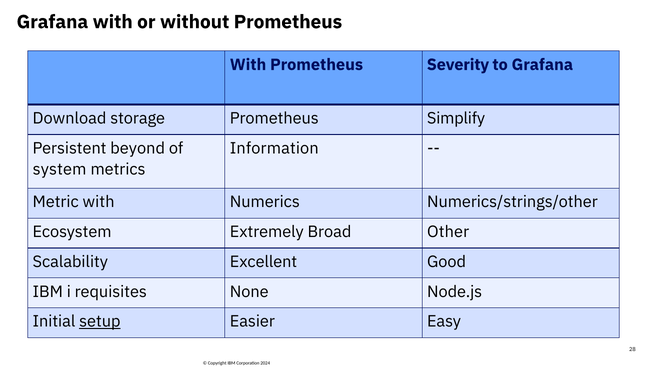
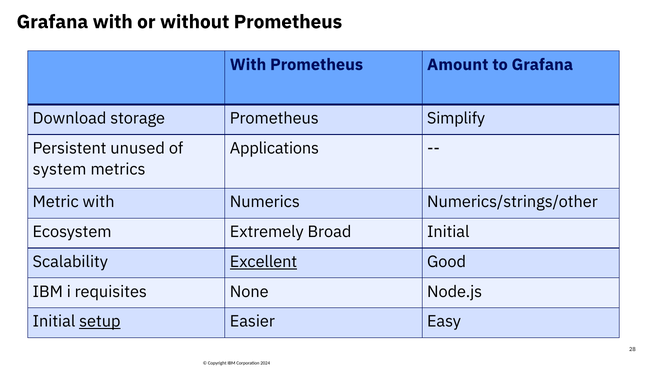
Severity: Severity -> Amount (458, 65)
beyond: beyond -> unused (138, 148)
Information: Information -> Applications (274, 148)
Broad Other: Other -> Initial (448, 232)
Excellent underline: none -> present (263, 262)
